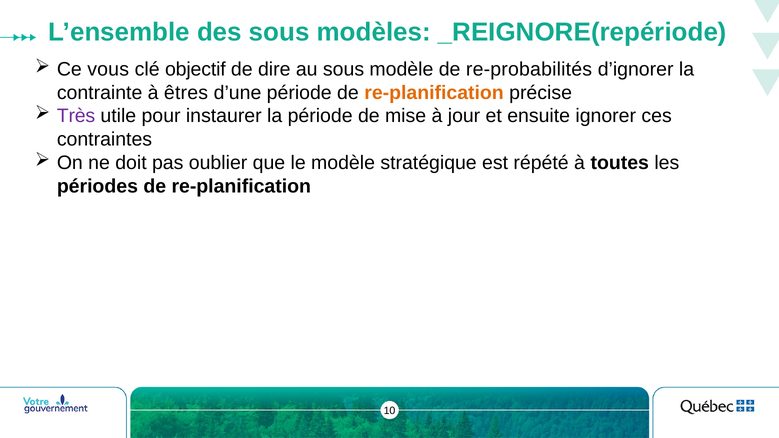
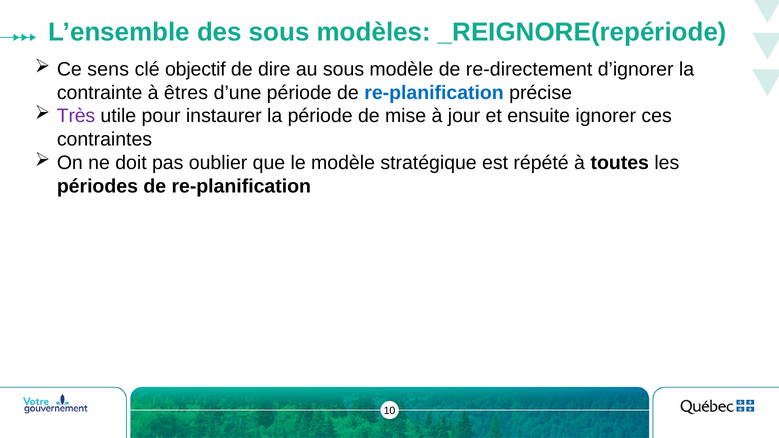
vous: vous -> sens (108, 69)
re-probabilités: re-probabilités -> re-directement (529, 69)
re-planification colour: orange -> blue (434, 93)
